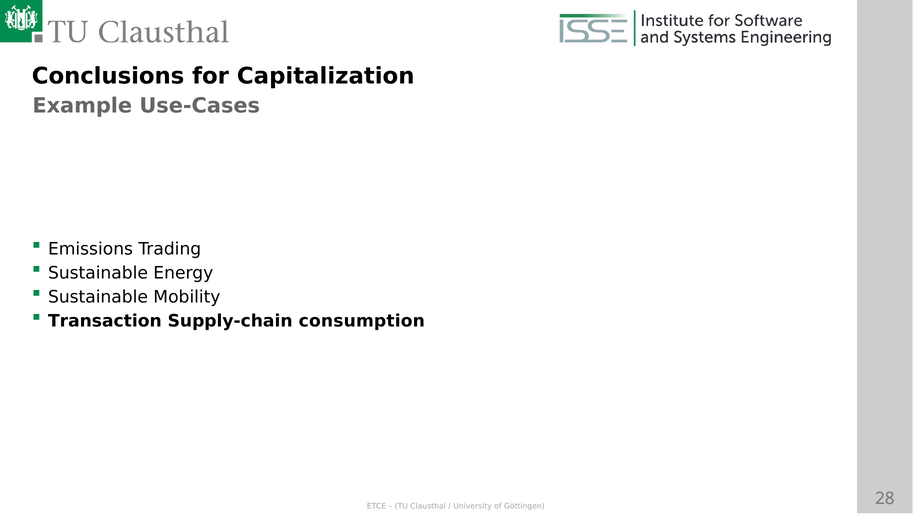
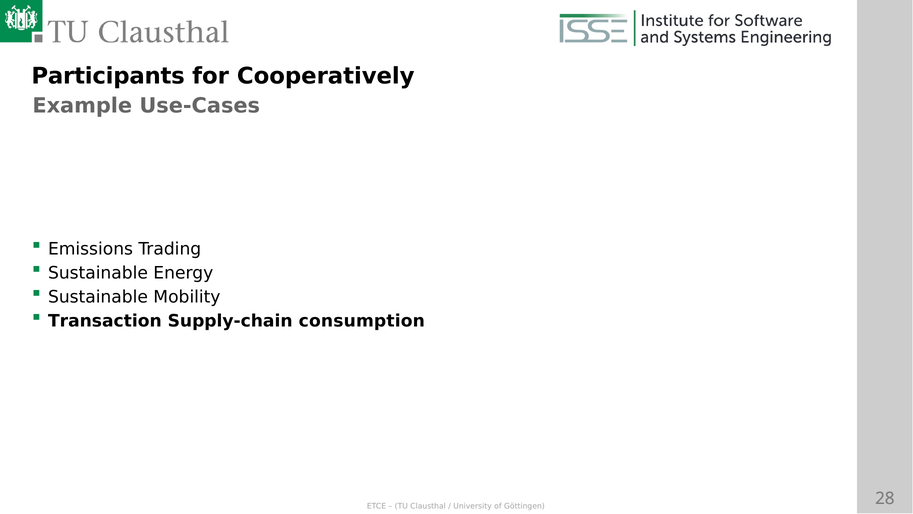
Conclusions: Conclusions -> Participants (108, 76)
Capitalization: Capitalization -> Cooperatively (326, 76)
